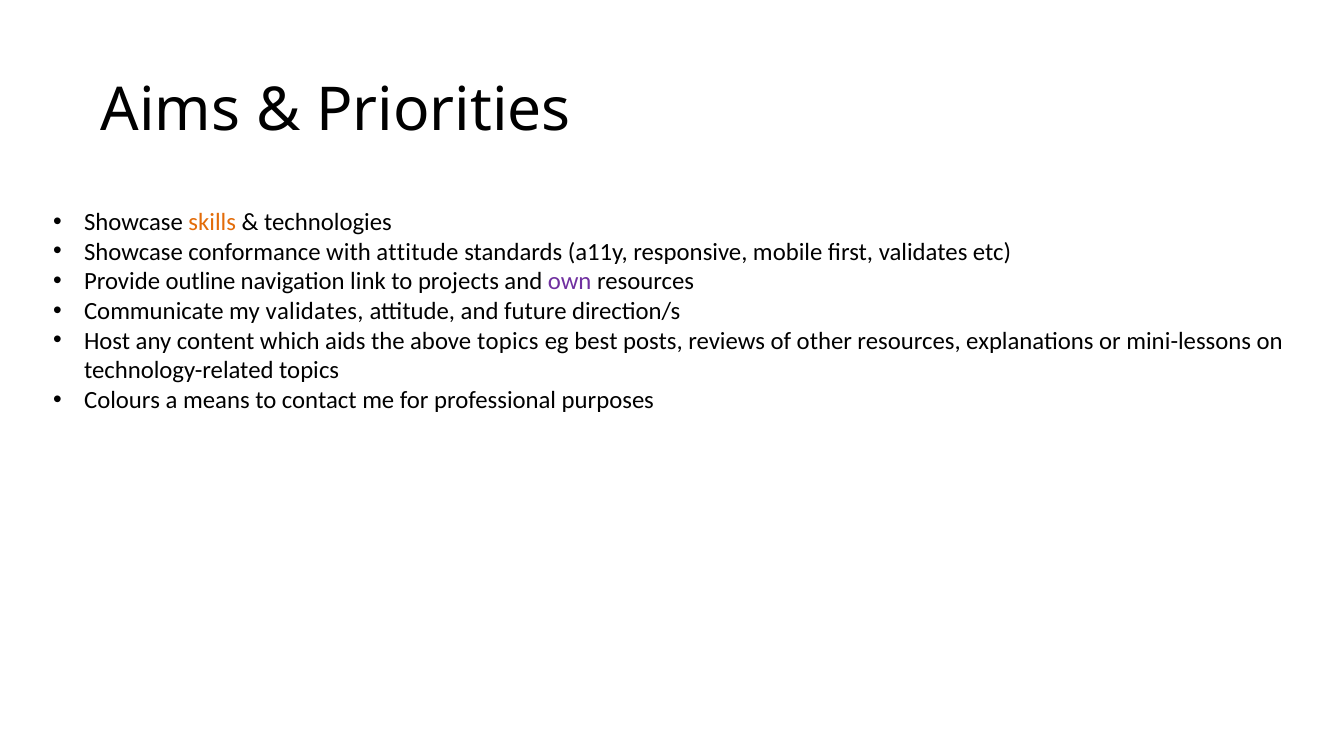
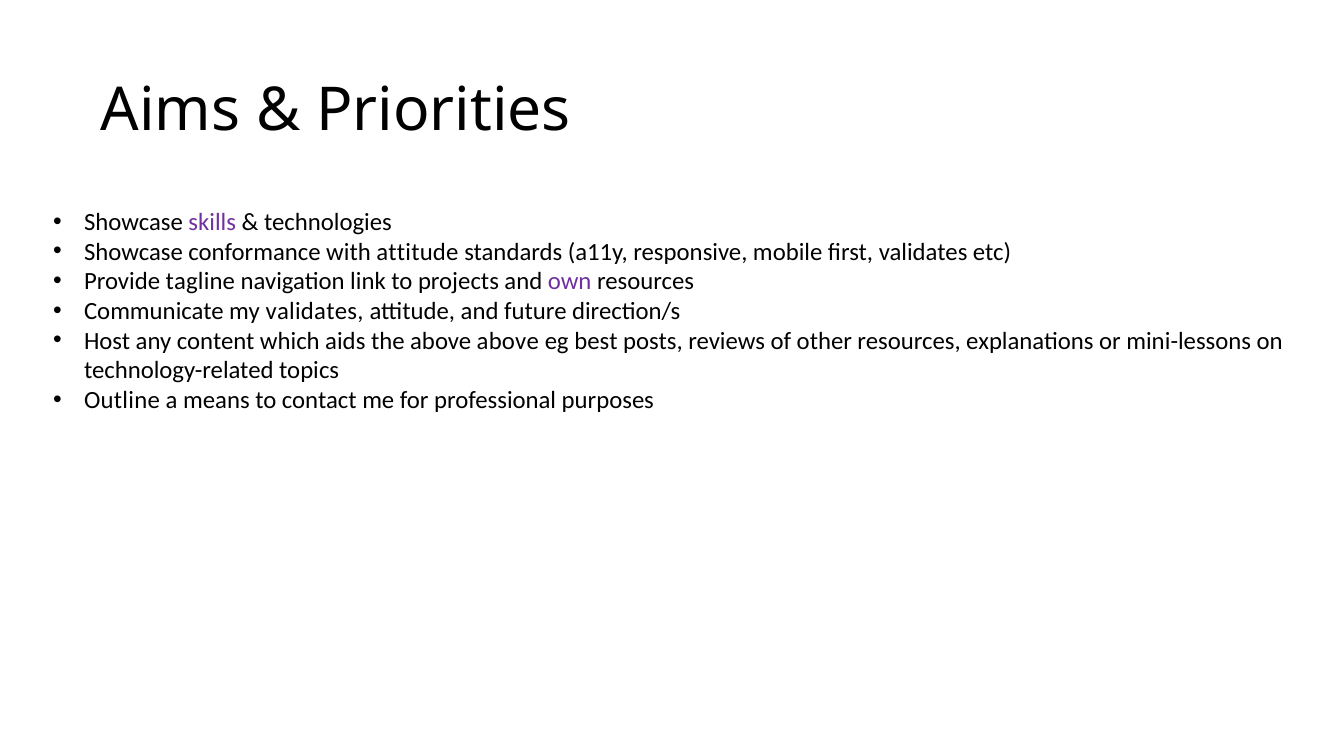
skills colour: orange -> purple (212, 222)
outline: outline -> tagline (200, 282)
above topics: topics -> above (508, 341)
Colours: Colours -> Outline (122, 401)
